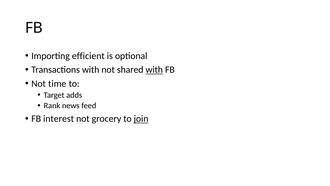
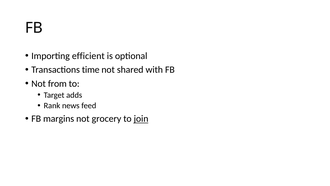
Transactions with: with -> time (91, 70)
with underline: present -> none (154, 70)
time: time -> from (57, 83)
interest: interest -> margins (59, 119)
